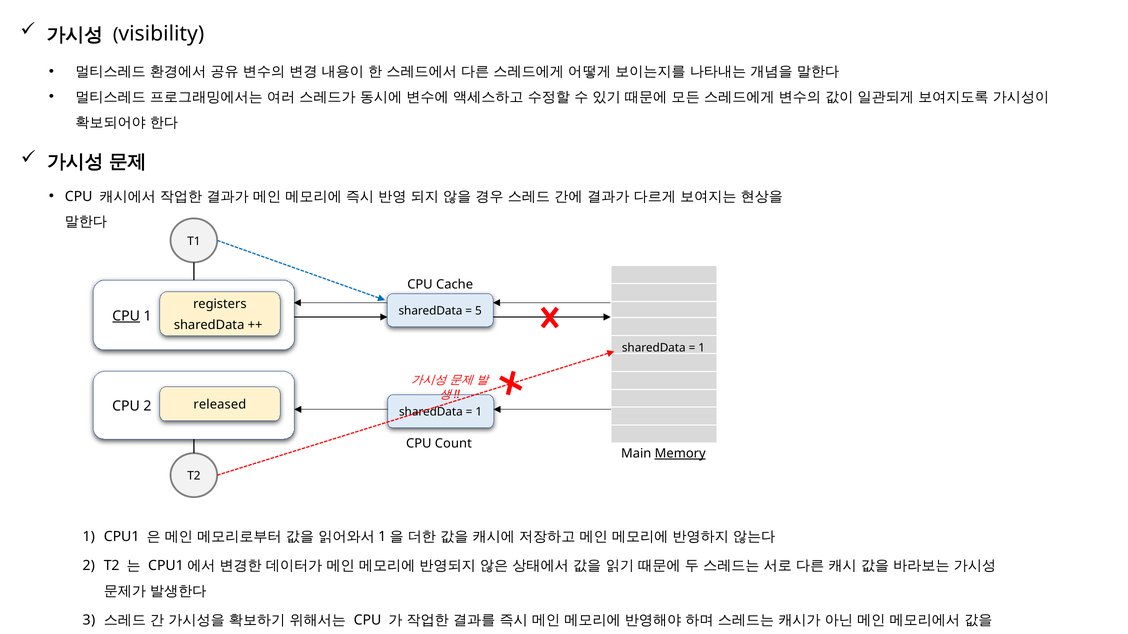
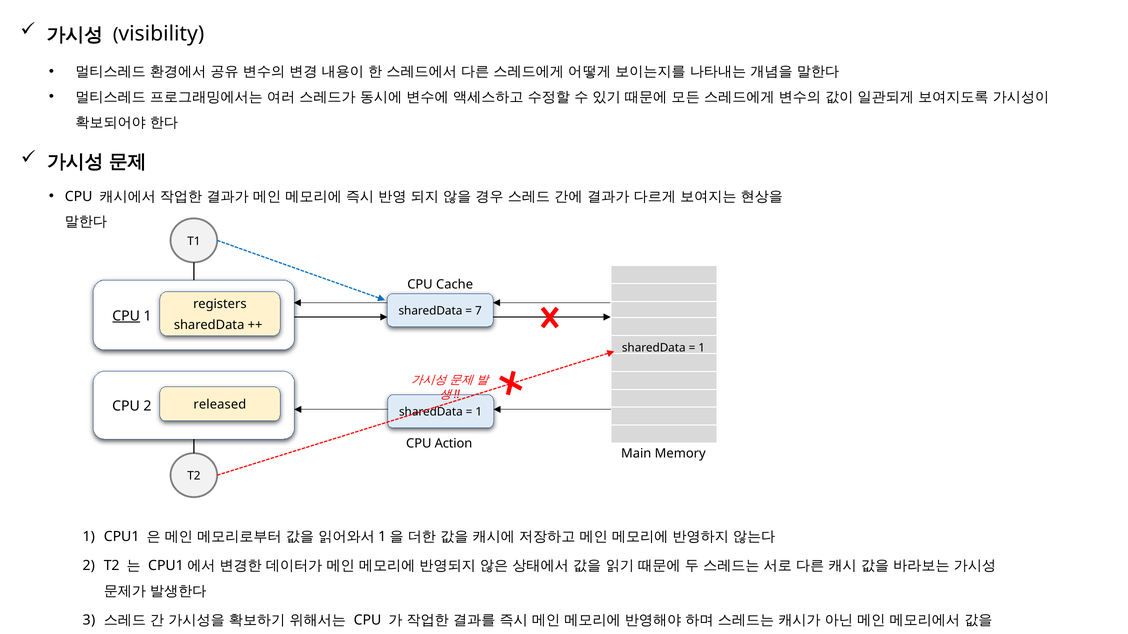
5: 5 -> 7 (478, 311)
Count: Count -> Action (453, 444)
Memory underline: present -> none (680, 454)
